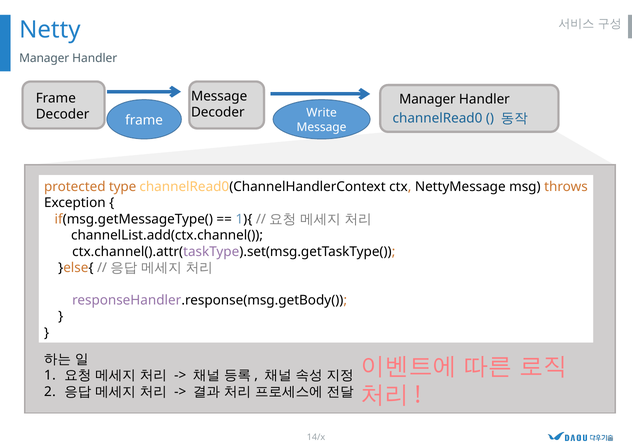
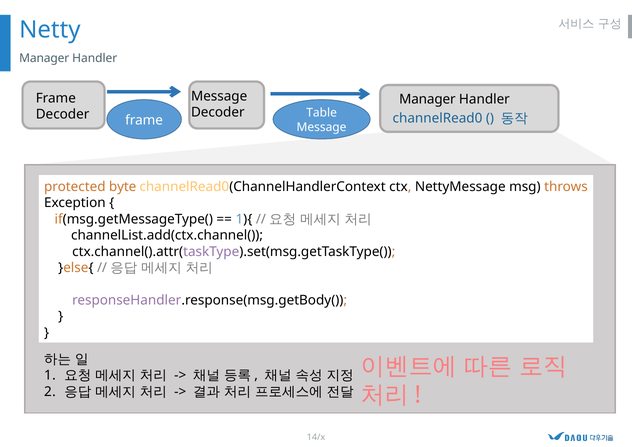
Write: Write -> Table (322, 113)
type: type -> byte (123, 187)
